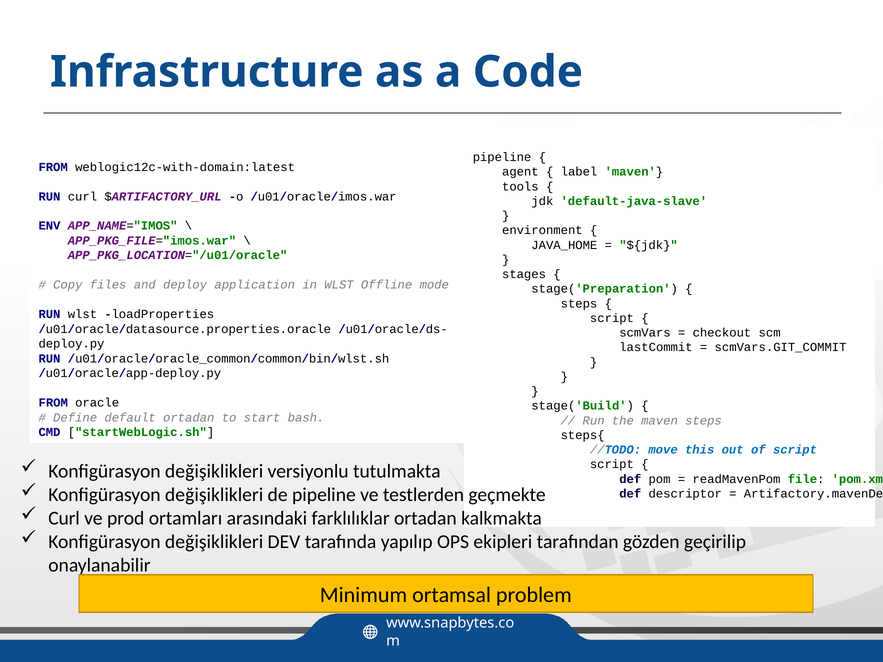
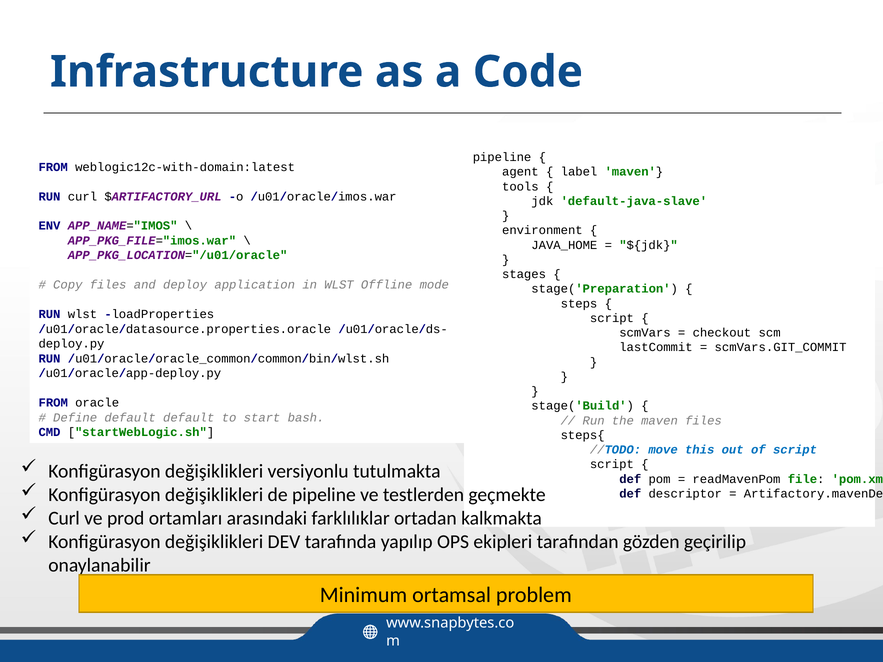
default ortadan: ortadan -> default (189, 418)
maven steps: steps -> files (703, 421)
